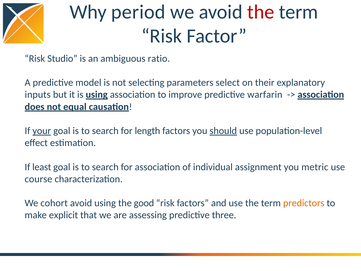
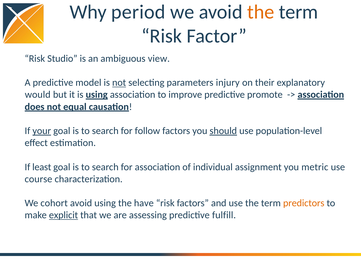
the colour: red -> orange (261, 12)
ratio: ratio -> view (159, 58)
not underline: none -> present (119, 83)
select: select -> injury (228, 83)
inputs: inputs -> would (38, 95)
warfarin: warfarin -> promote (265, 95)
length: length -> follow (147, 131)
good: good -> have (144, 203)
explicit underline: none -> present (63, 215)
three: three -> fulfill (224, 215)
